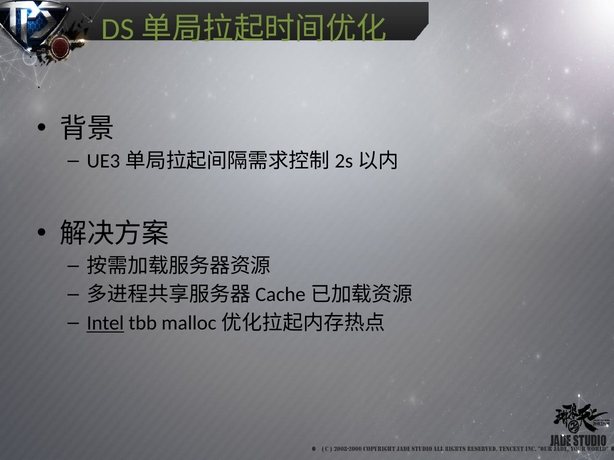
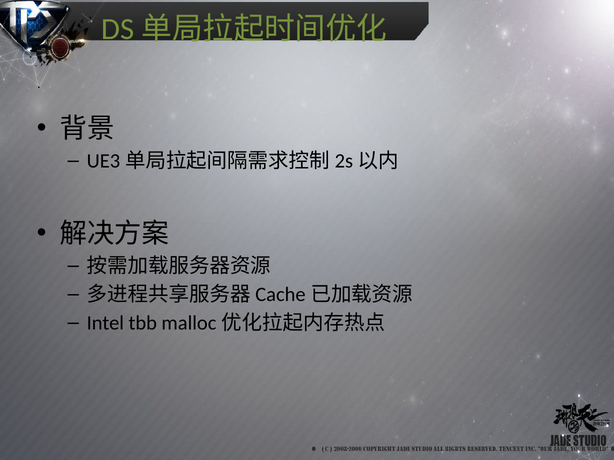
Intel underline: present -> none (105, 324)
